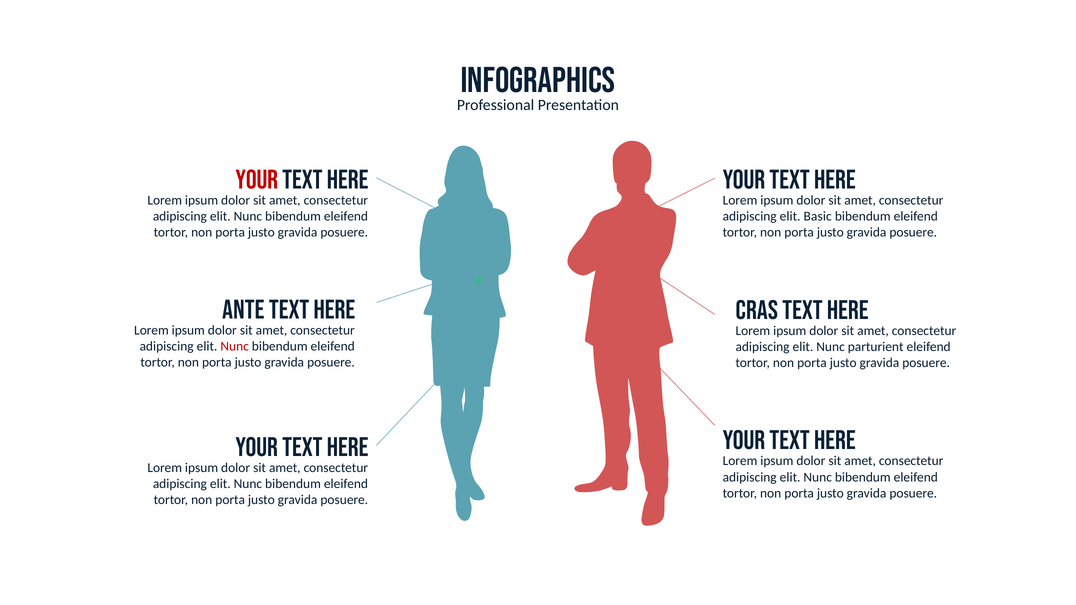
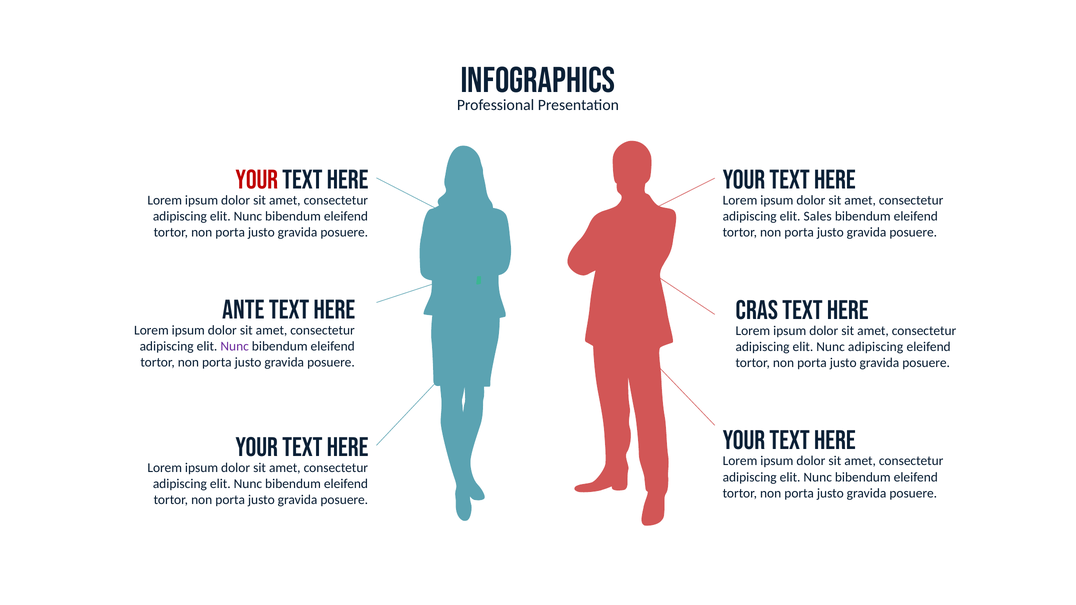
Basic: Basic -> Sales (818, 216)
Nunc colour: red -> purple (235, 346)
Nunc parturient: parturient -> adipiscing (876, 347)
